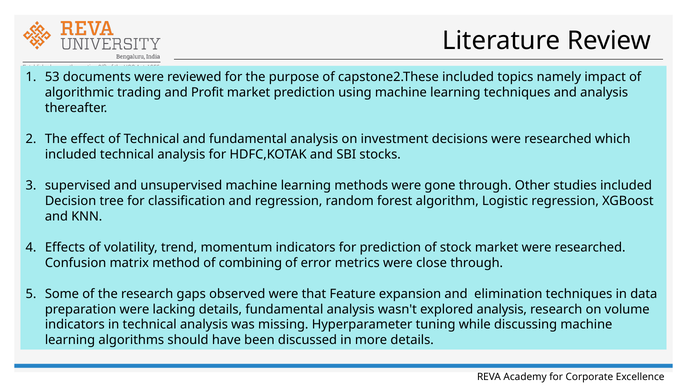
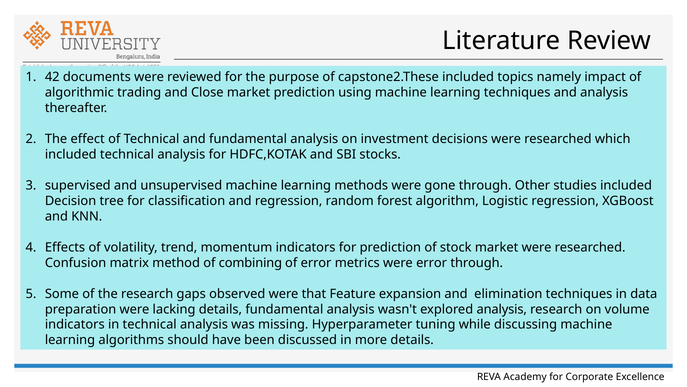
53: 53 -> 42 (52, 77)
Profit: Profit -> Close (207, 92)
were close: close -> error (432, 262)
